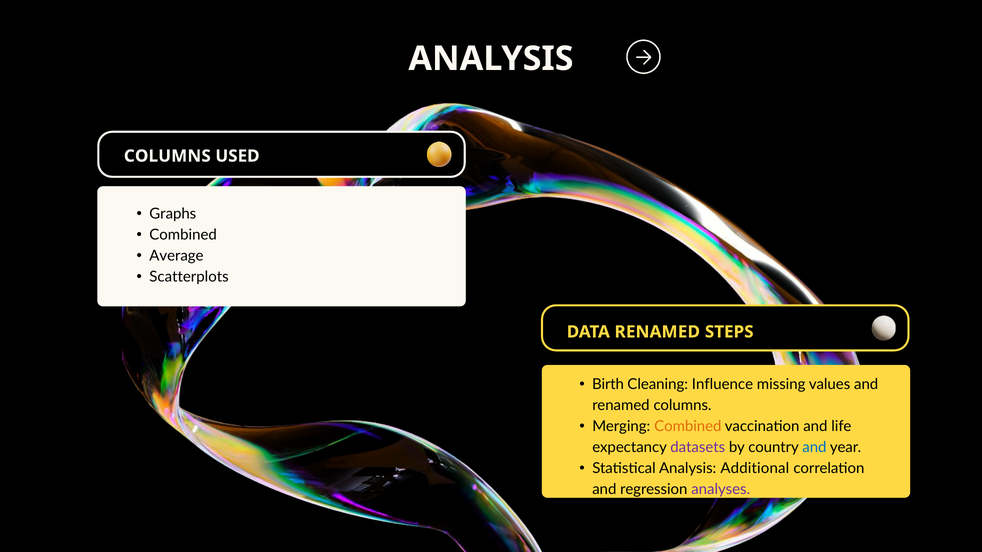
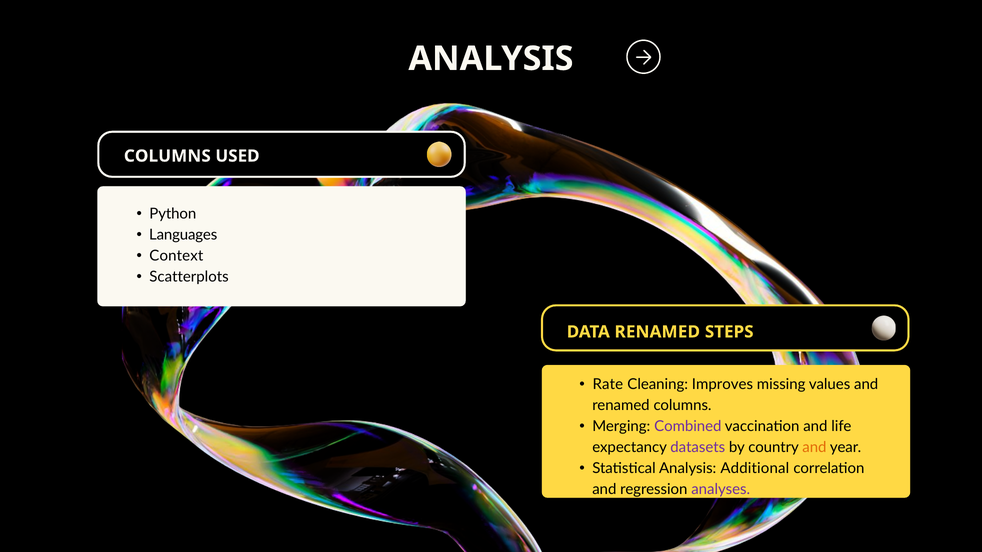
Graphs: Graphs -> Python (173, 214)
Combined: Combined -> Languages (183, 235)
Average: Average -> Context (176, 256)
Birth: Birth -> Rate (608, 385)
Influence: Influence -> Improves (722, 385)
Combined colour: orange -> purple (688, 427)
and colour: blue -> orange (814, 448)
